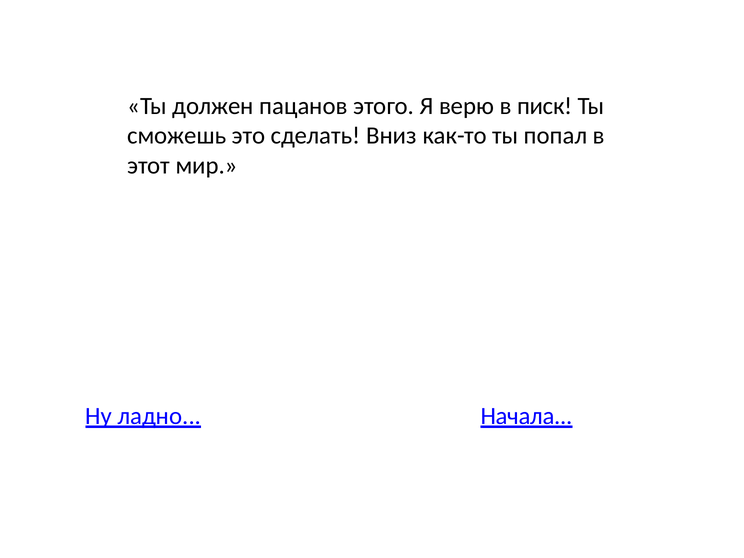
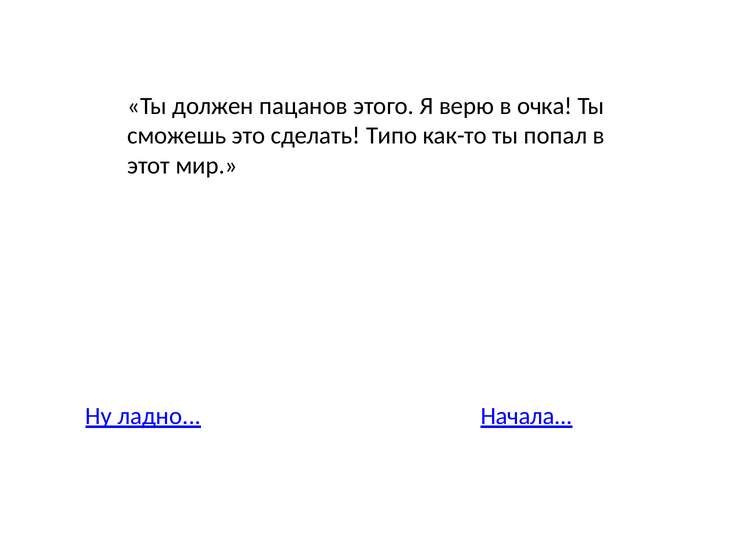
писк: писк -> очка (545, 106)
Вниз: Вниз -> Типо (392, 136)
